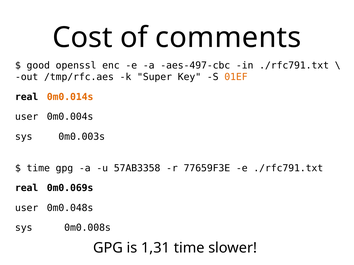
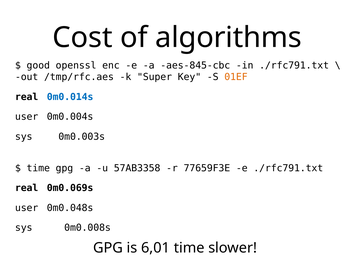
comments: comments -> algorithms (228, 38)
aes-497-cbc: aes-497-cbc -> aes-845-cbc (195, 65)
0m0.014s colour: orange -> blue (70, 97)
1,31: 1,31 -> 6,01 (156, 248)
